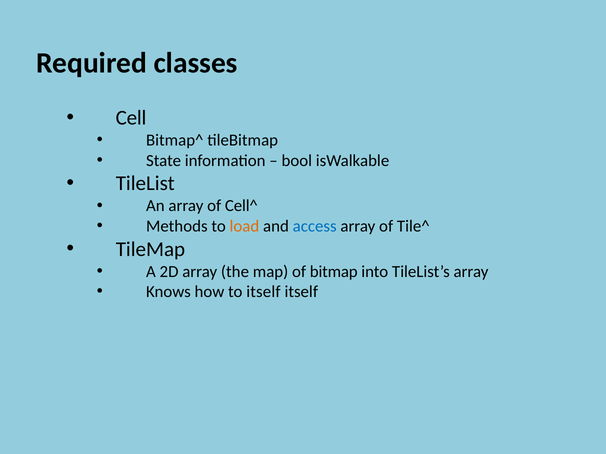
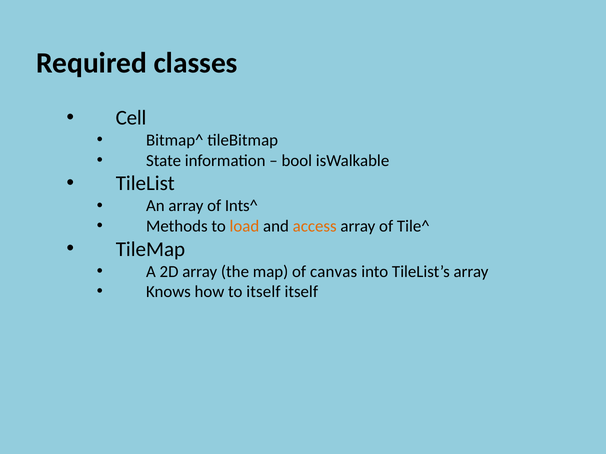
Cell^: Cell^ -> Ints^ (241, 206)
access colour: blue -> orange (315, 226)
bitmap: bitmap -> canvas (334, 272)
